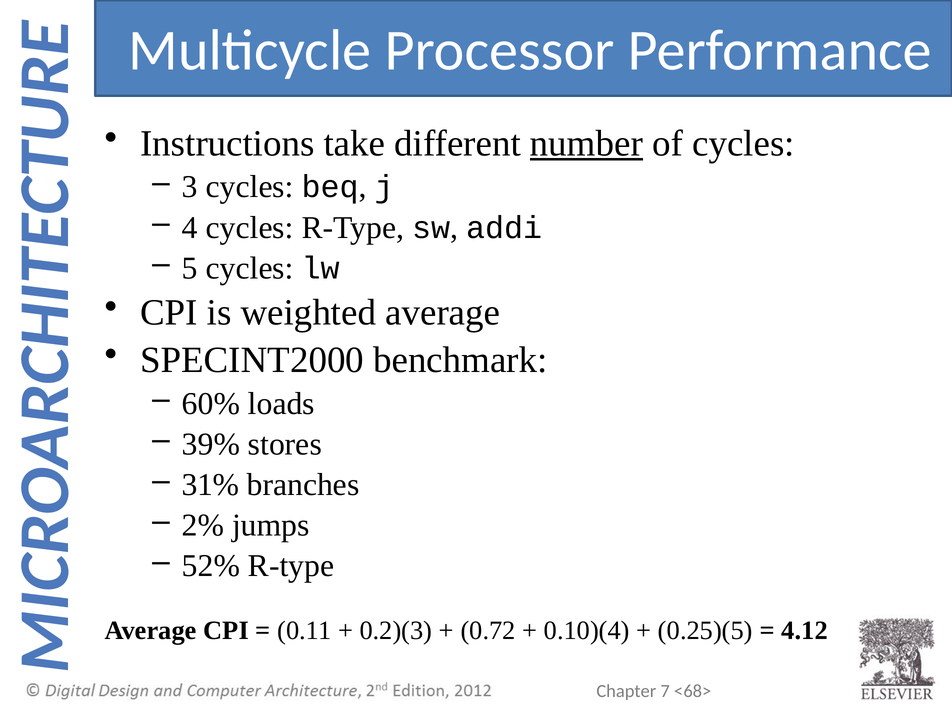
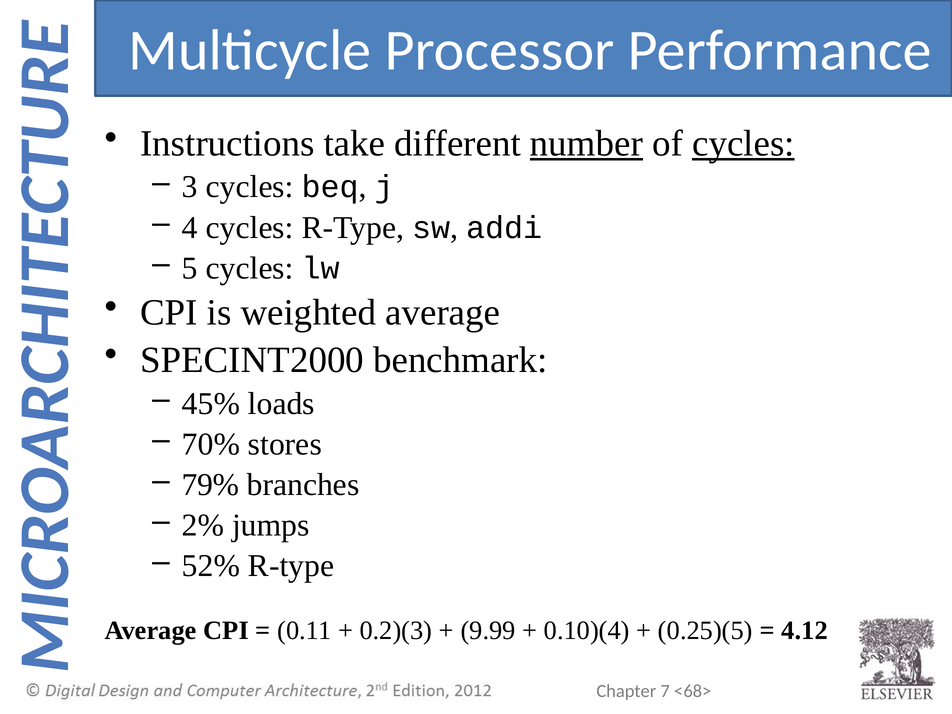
cycles underline: none -> present (743, 143)
60%: 60% -> 45% (211, 404)
39%: 39% -> 70% (211, 444)
31%: 31% -> 79% (210, 485)
0.72: 0.72 -> 9.99 (488, 630)
